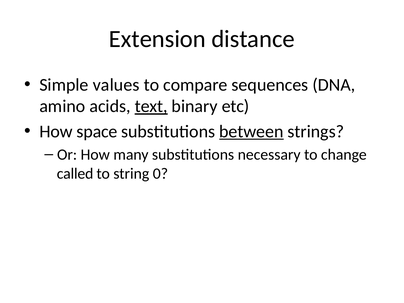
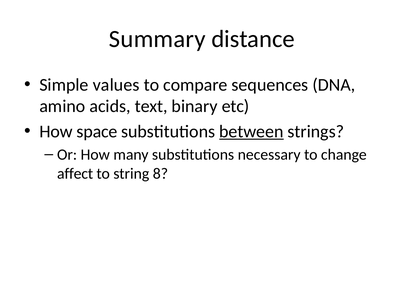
Extension: Extension -> Summary (157, 39)
text underline: present -> none (151, 106)
called: called -> affect (75, 174)
0: 0 -> 8 (160, 174)
